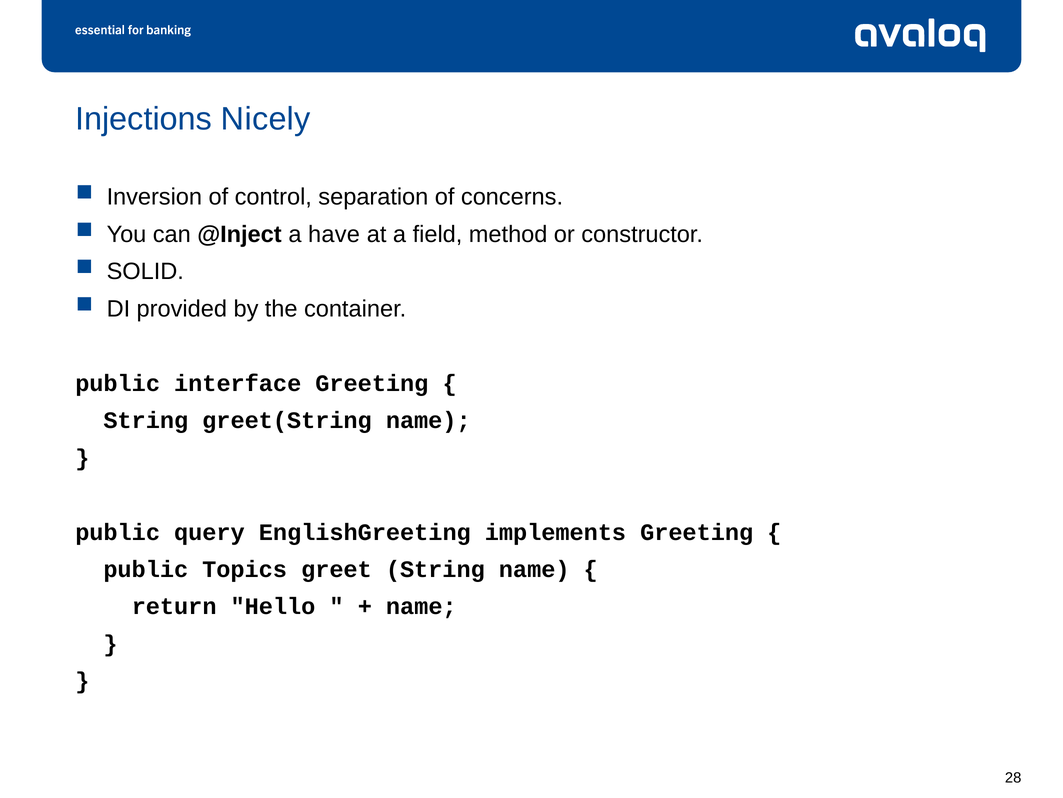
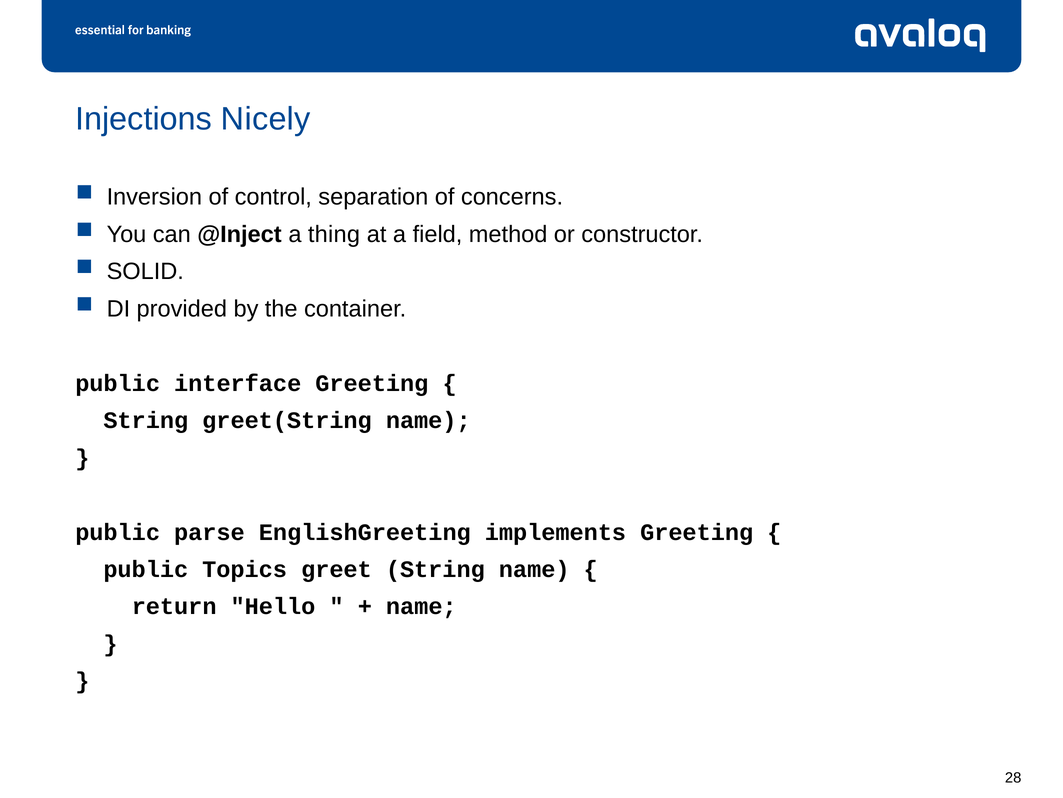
have: have -> thing (334, 234)
query: query -> parse (209, 532)
